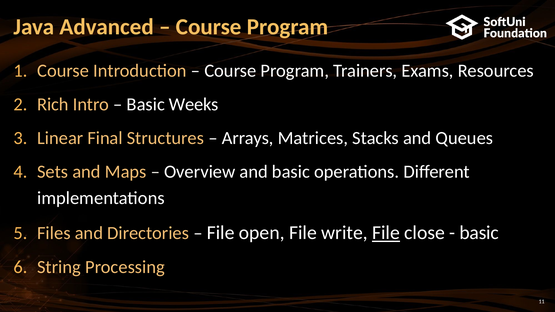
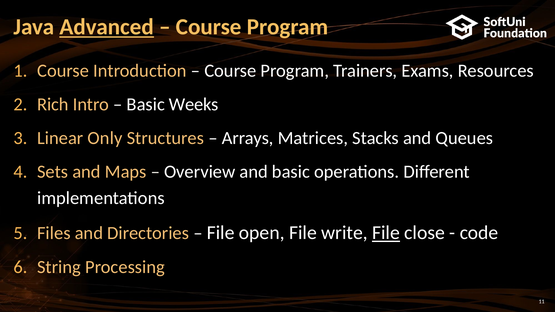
Advanced underline: none -> present (107, 27)
Final: Final -> Only (105, 138)
basic: basic -> code (479, 233)
